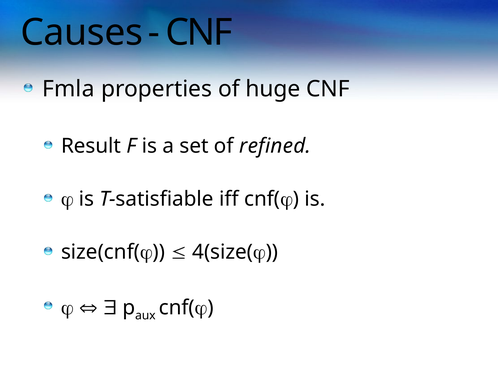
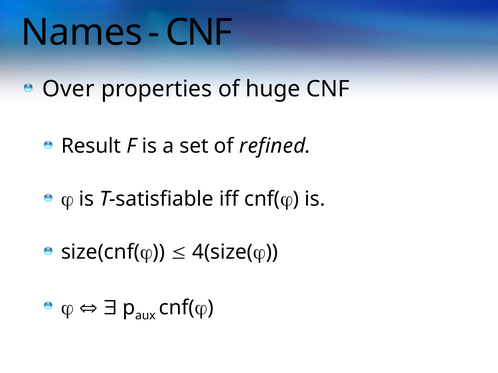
Causes: Causes -> Names (82, 32)
Fmla: Fmla -> Over (68, 89)
